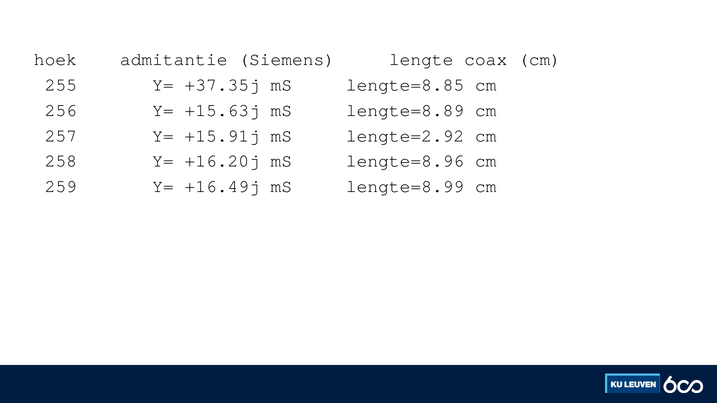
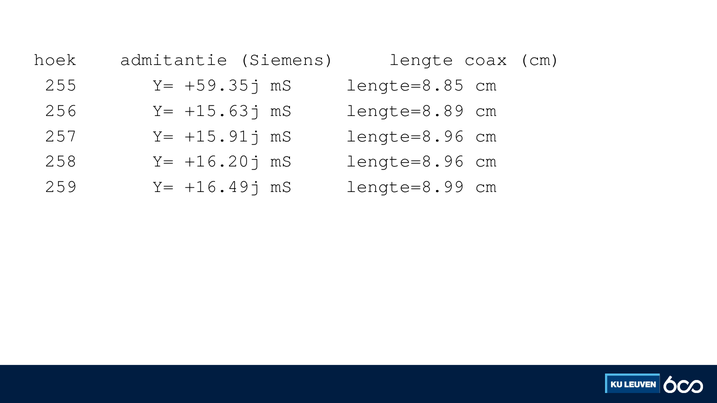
+37.35j: +37.35j -> +59.35j (222, 85)
+15.91j mS lengte=2.92: lengte=2.92 -> lengte=8.96 (405, 136)
